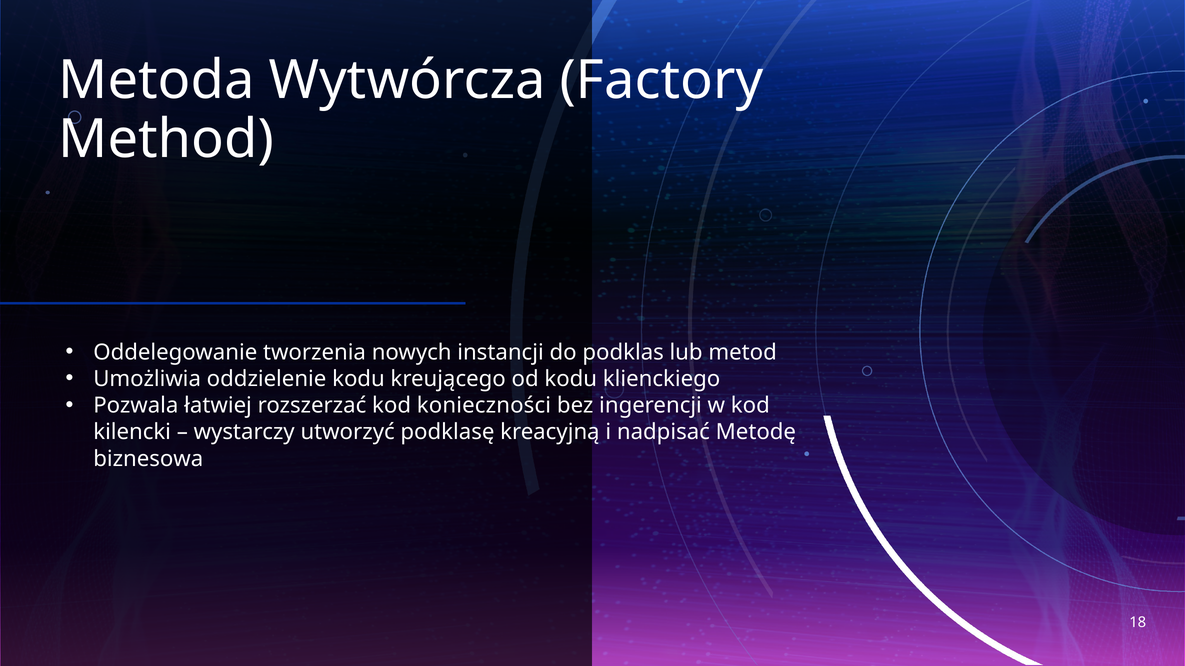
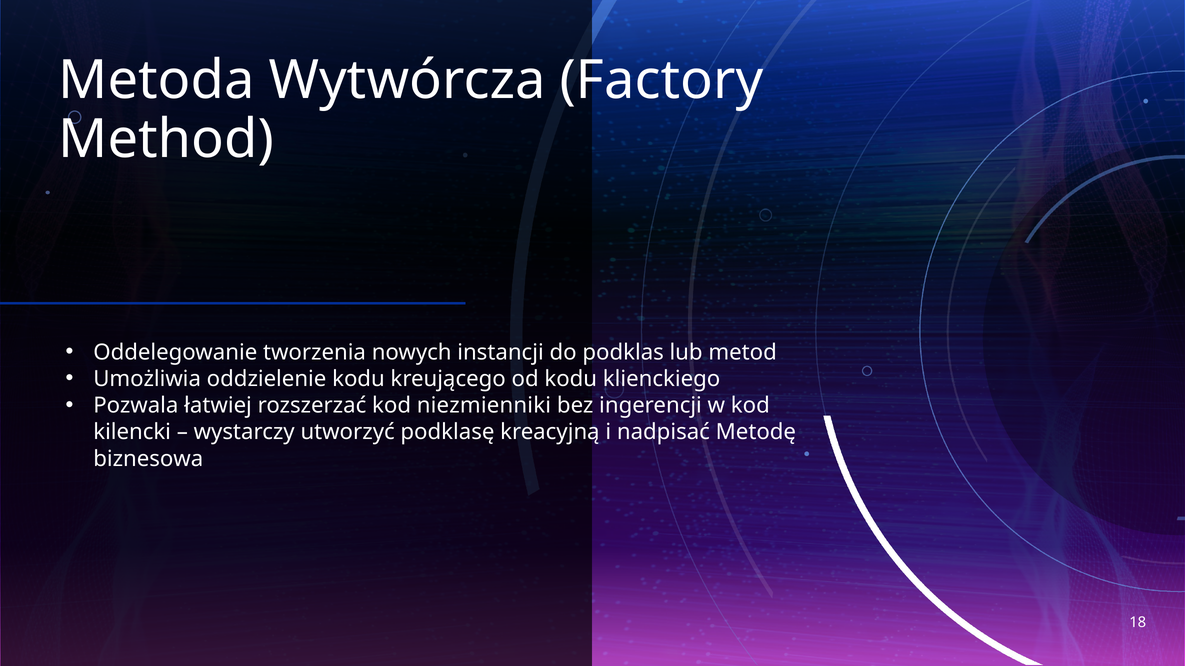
konieczności: konieczności -> niezmienniki (484, 406)
